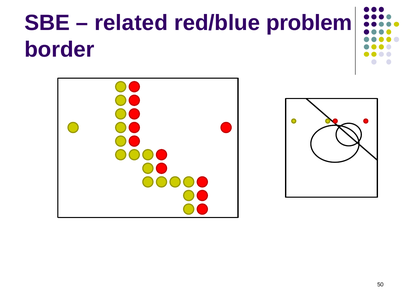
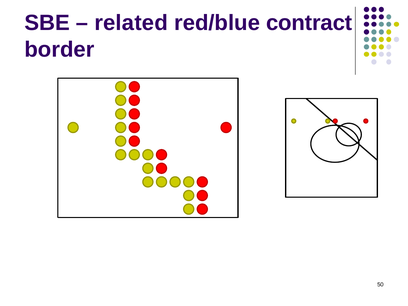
problem: problem -> contract (309, 23)
